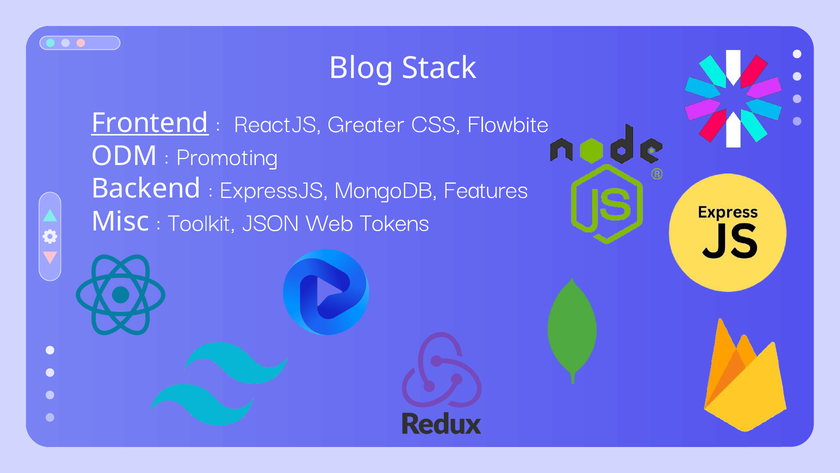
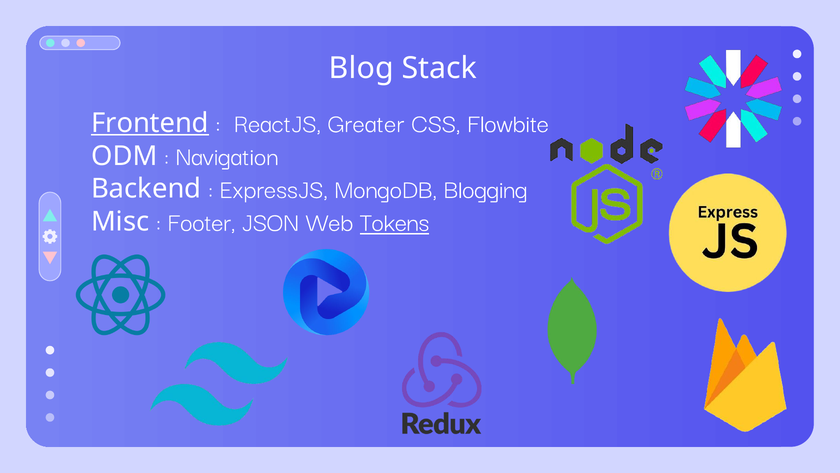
Promoting: Promoting -> Navigation (227, 156)
Features: Features -> Blogging (486, 189)
Toolkit: Toolkit -> Footer (201, 222)
Tokens underline: none -> present (395, 222)
